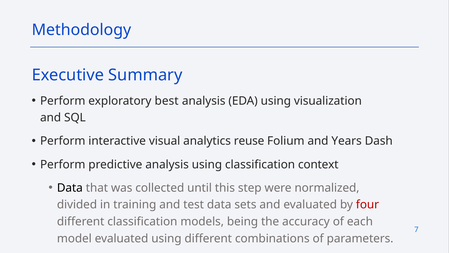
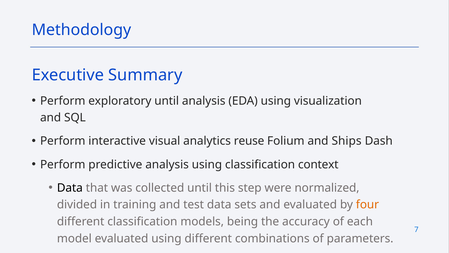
exploratory best: best -> until (167, 101)
Years: Years -> Ships (347, 141)
four colour: red -> orange (367, 204)
